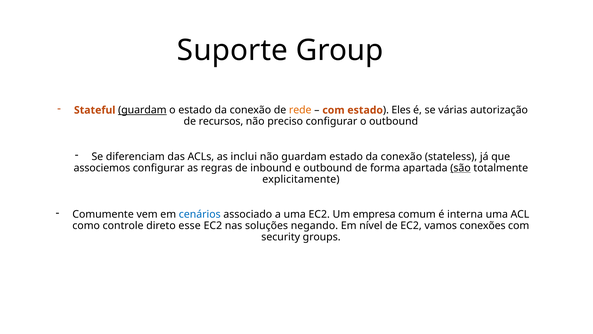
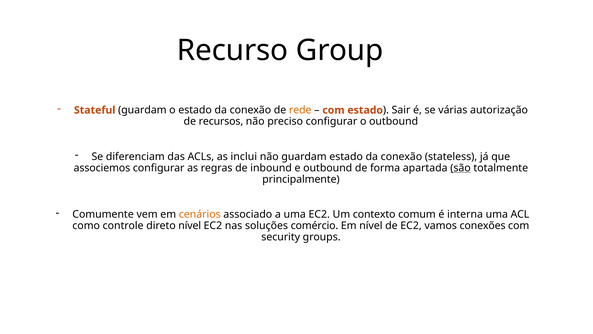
Suporte: Suporte -> Recurso (233, 50)
guardam underline: present -> none (142, 110)
Eles: Eles -> Sair (401, 110)
explicitamente: explicitamente -> principalmente (301, 179)
cenários colour: blue -> orange (200, 214)
empresa: empresa -> contexto (374, 214)
direto esse: esse -> nível (190, 225)
negando: negando -> comércio (315, 225)
